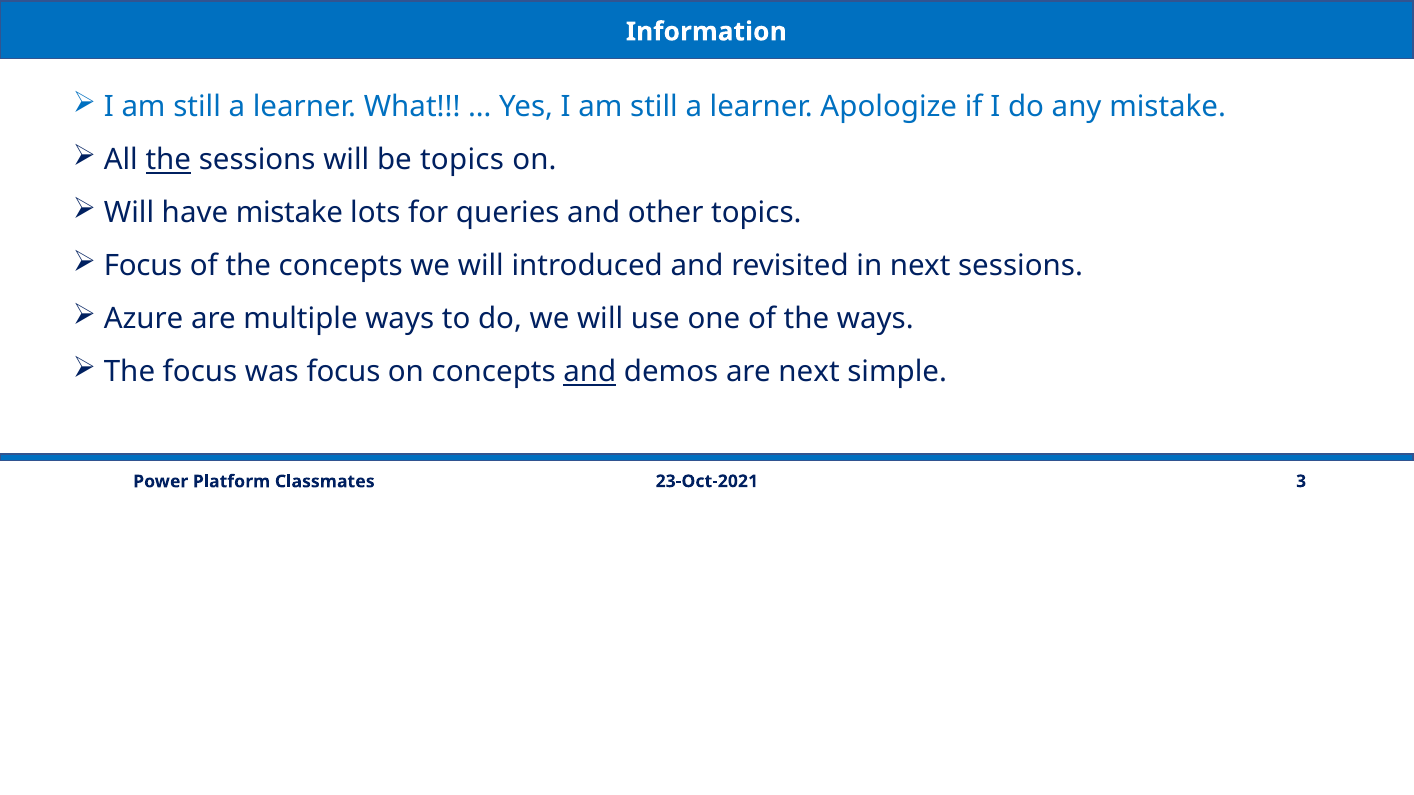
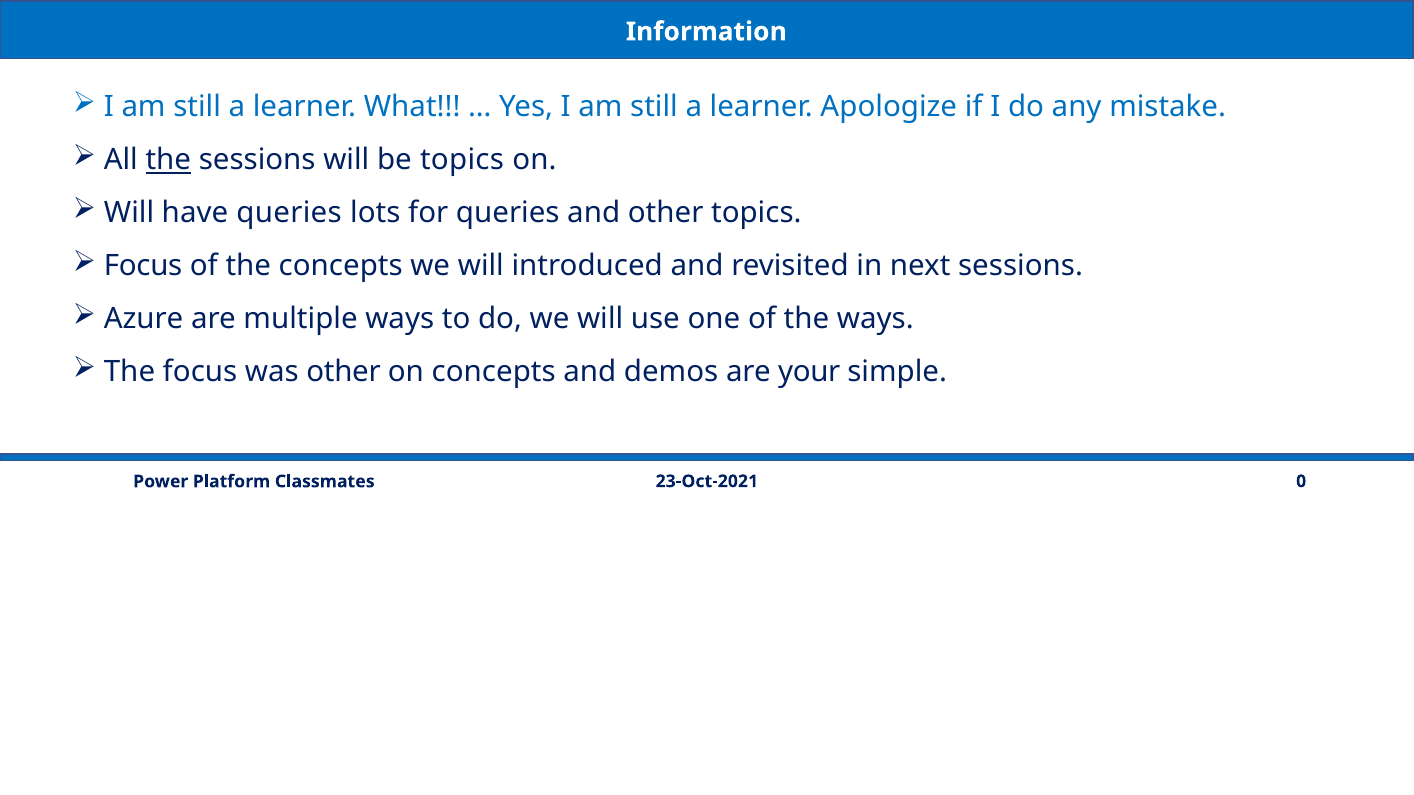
have mistake: mistake -> queries (289, 213)
was focus: focus -> other (344, 372)
and underline: present -> none (590, 372)
are next: next -> your (809, 372)
3: 3 -> 0 (1301, 482)
